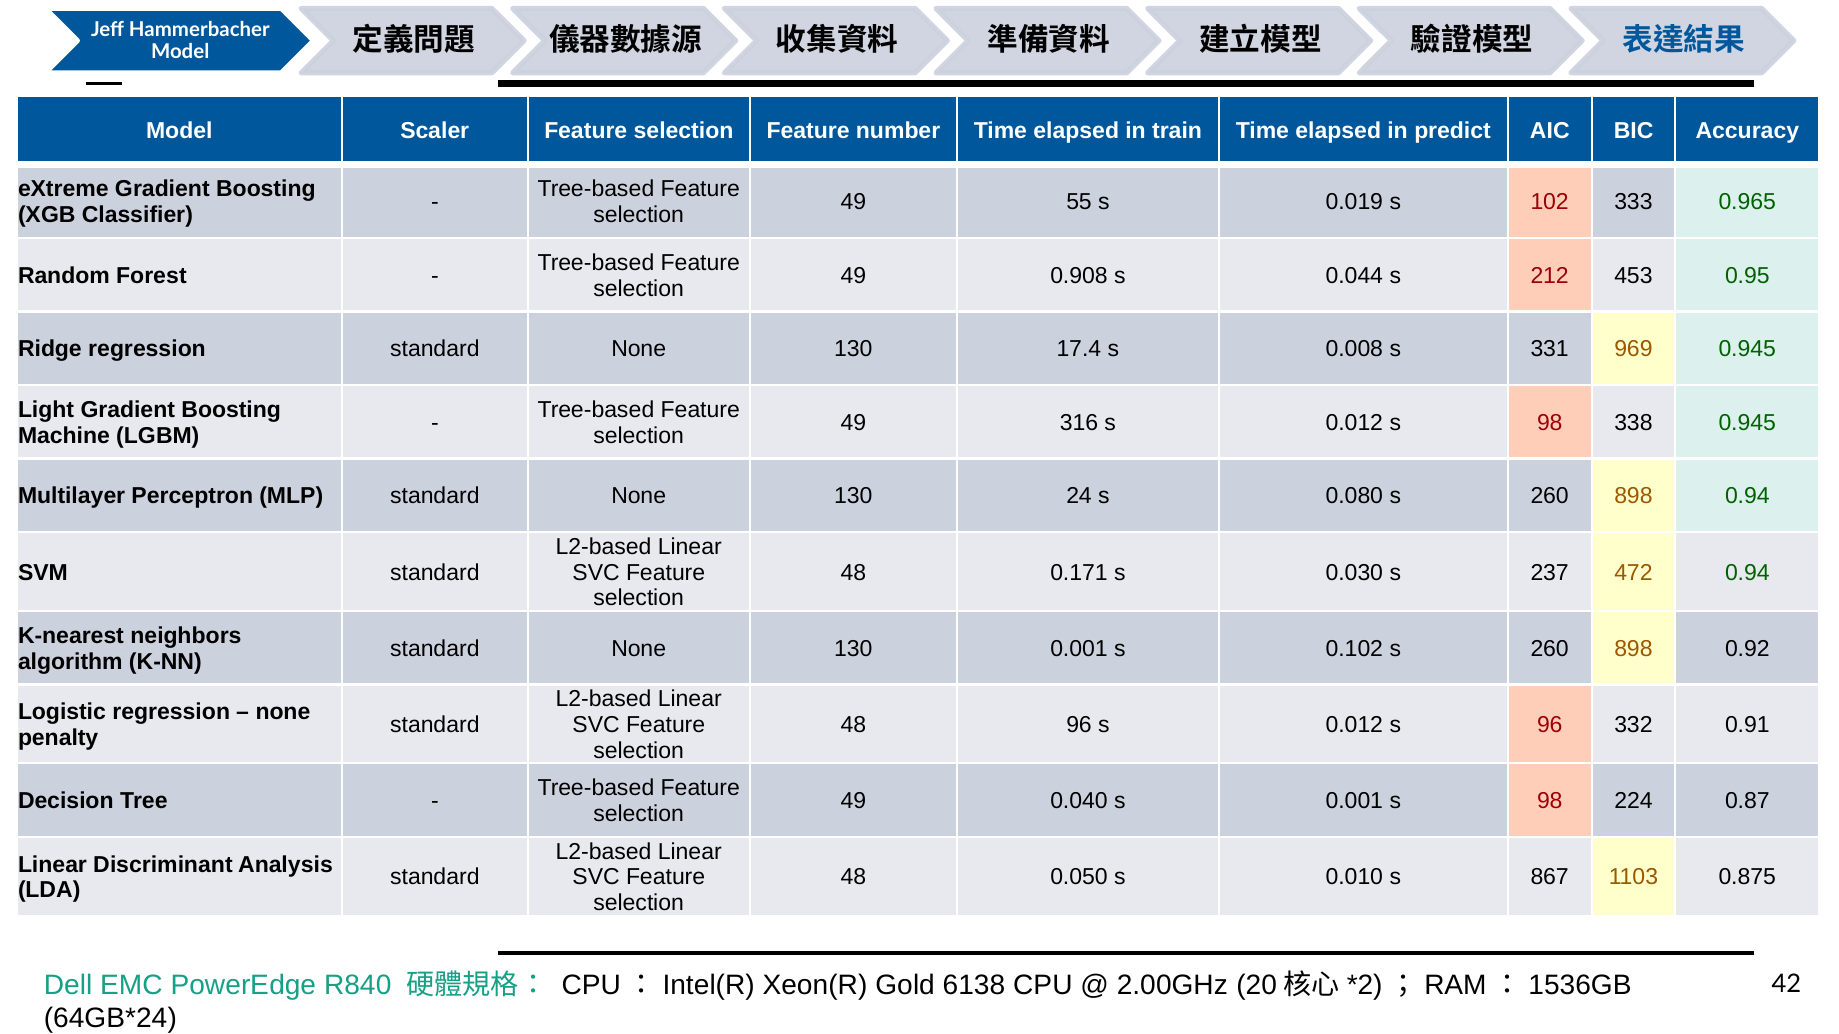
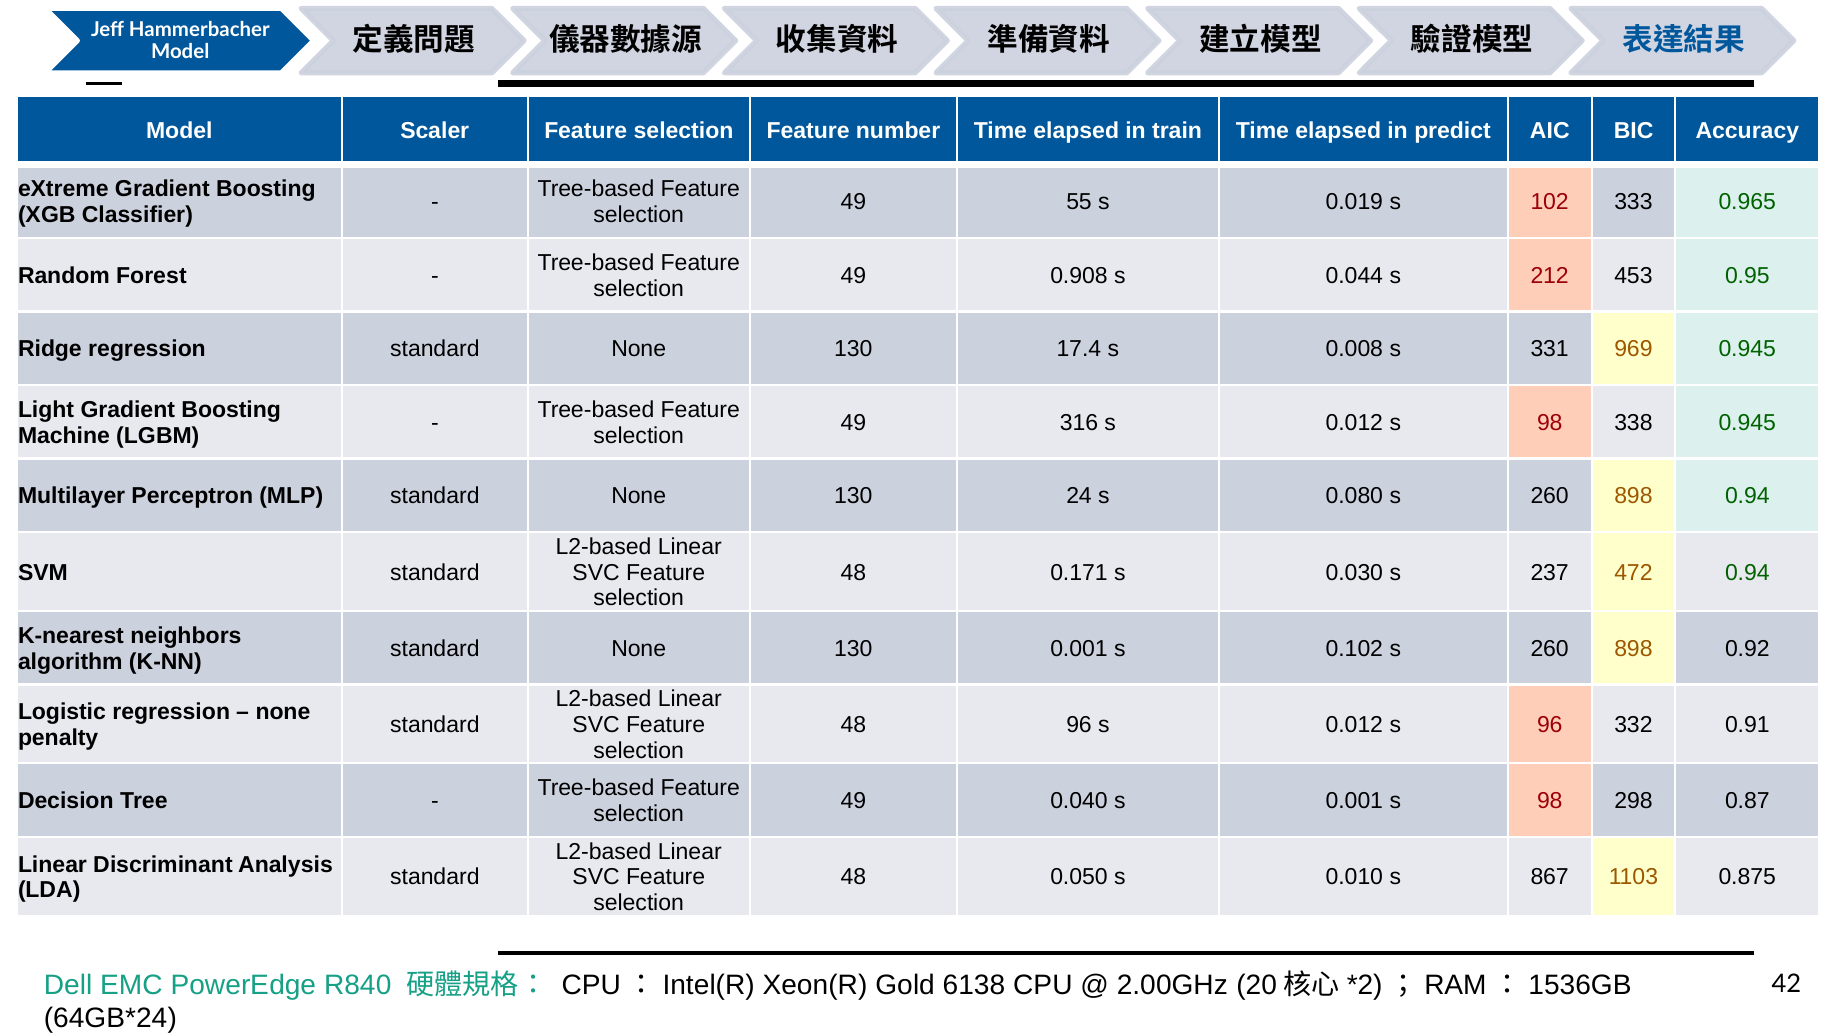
224: 224 -> 298 (1633, 802)
